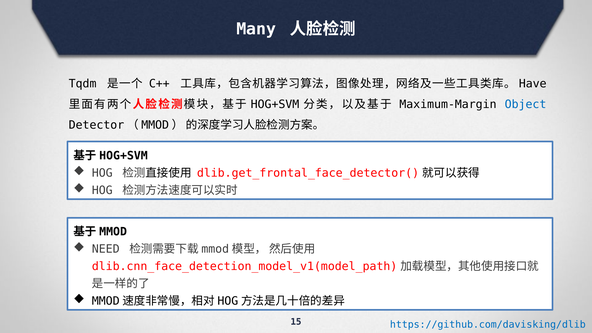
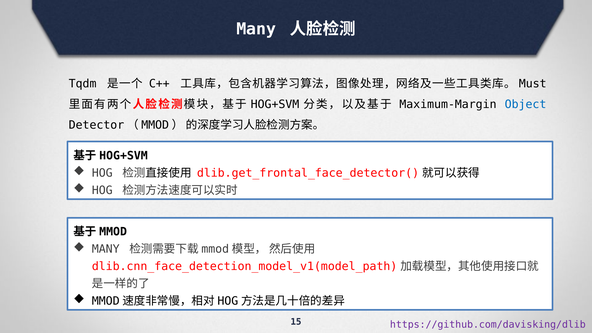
Have: Have -> Must (533, 84)
NEED: NEED -> MANY (106, 249)
https://github.com/davisking/dlib colour: blue -> purple (488, 325)
